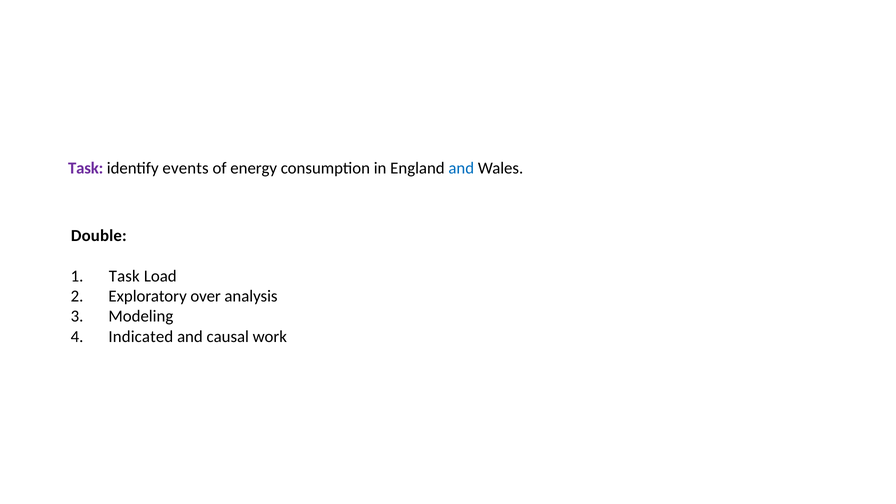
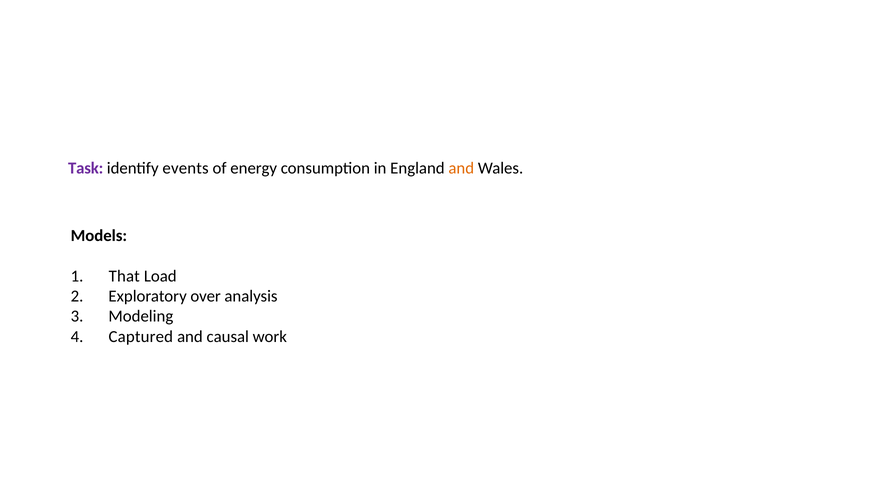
and colour: blue -> orange (461, 168)
Double: Double -> Models (99, 236)
Task: Task -> That (124, 276)
Indicated: Indicated -> Captured (141, 337)
